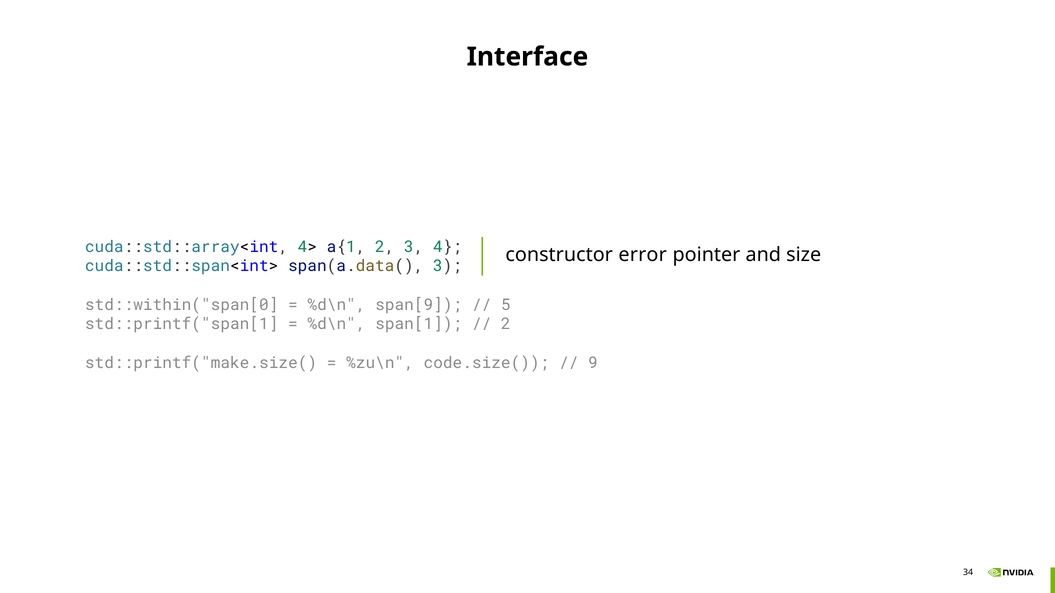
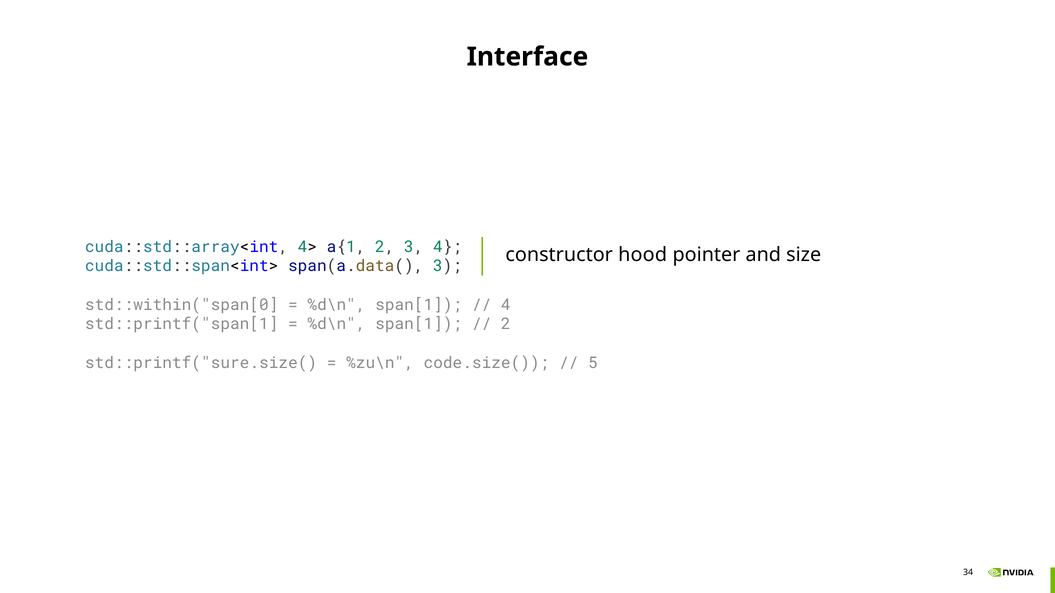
error: error -> hood (643, 255)
span[9: span[9 -> span[1 (419, 305)
5: 5 -> 4 (506, 305)
std::printf("make.size(: std::printf("make.size( -> std::printf("sure.size( (201, 363)
9: 9 -> 5 (593, 363)
